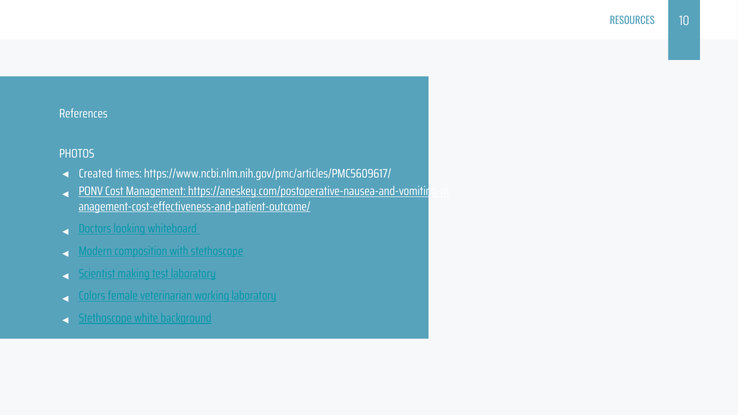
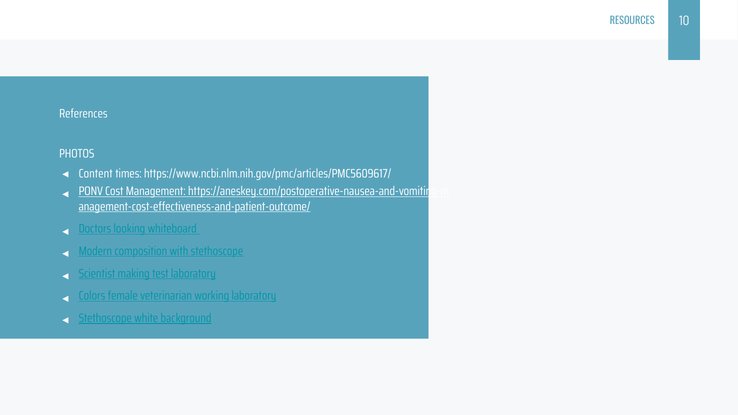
Created: Created -> Content (96, 174)
